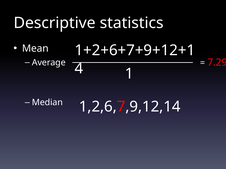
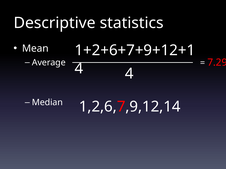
1: 1 -> 4 (129, 74)
